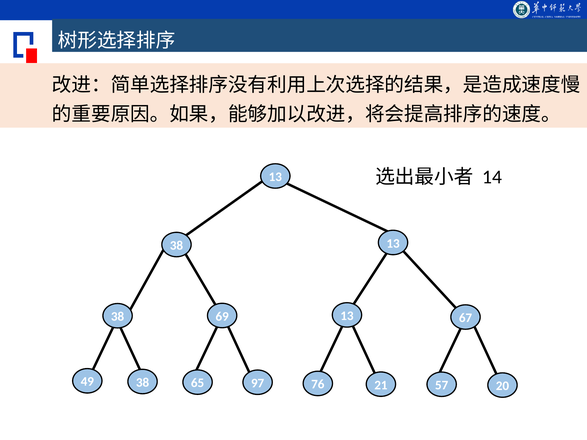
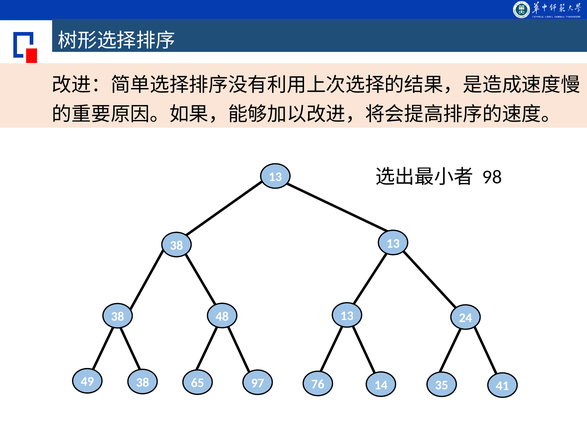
14: 14 -> 98 (492, 177)
69: 69 -> 48 (222, 317)
67: 67 -> 24 (466, 318)
20: 20 -> 41 (502, 386)
21: 21 -> 14 (381, 385)
57: 57 -> 35 (442, 385)
